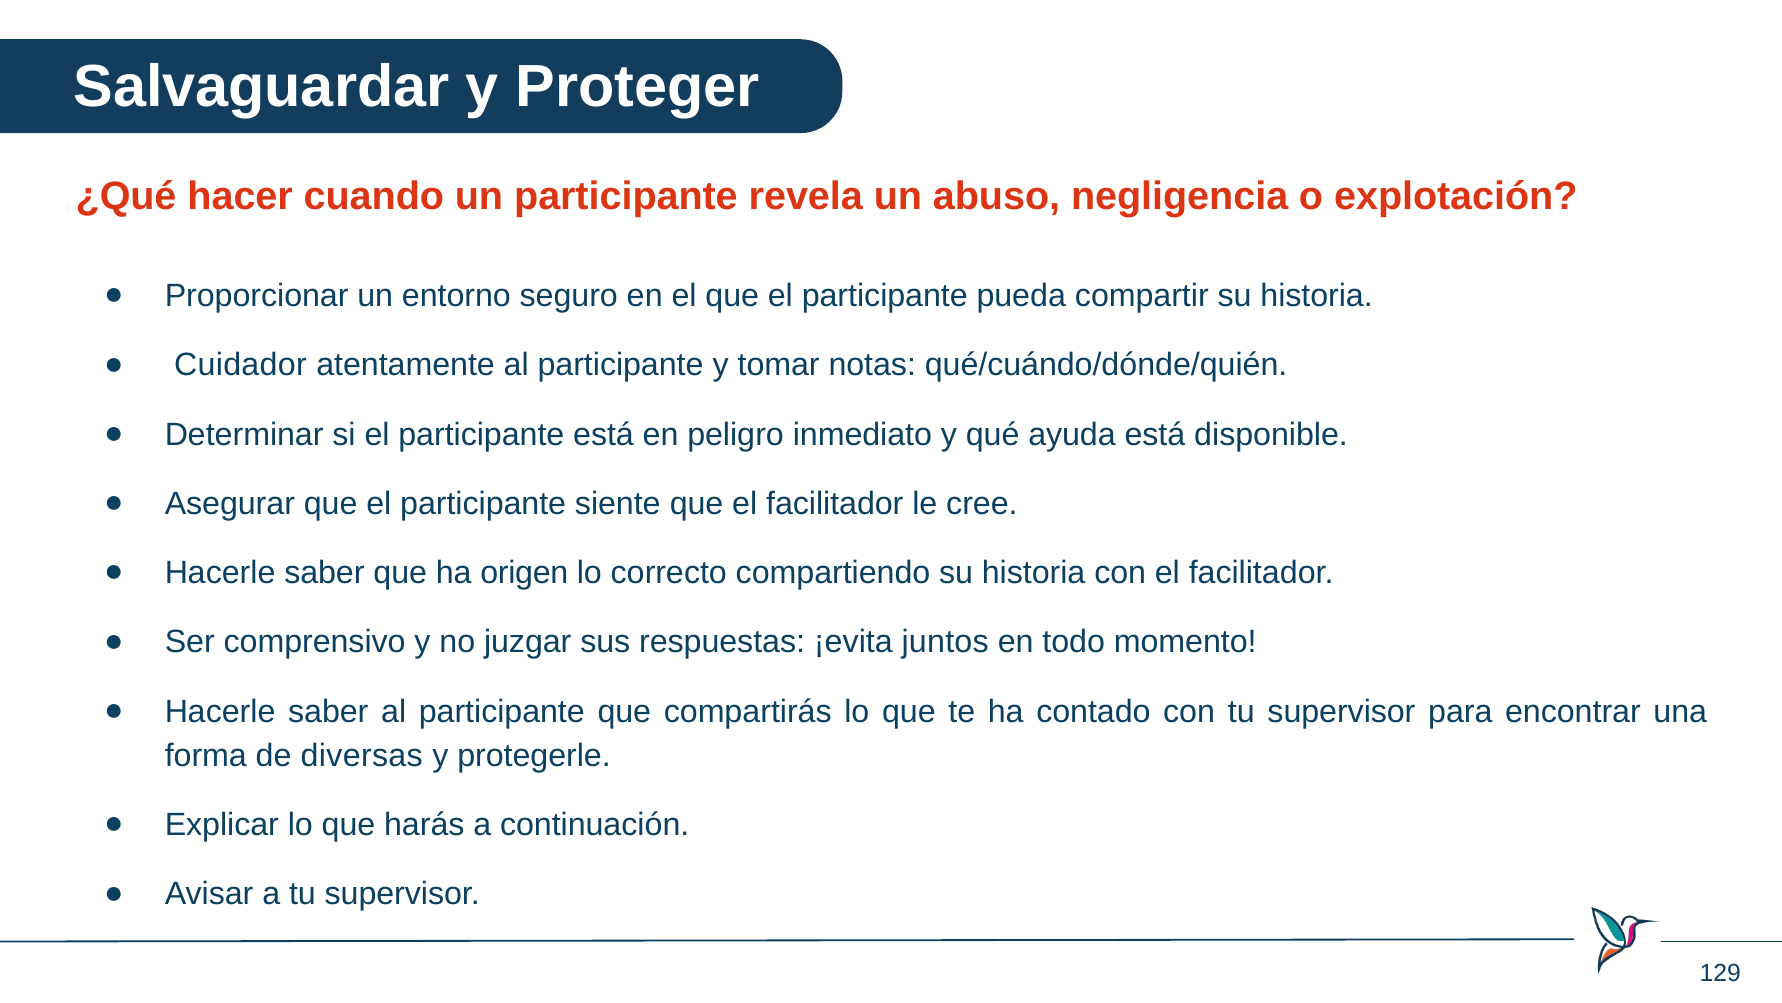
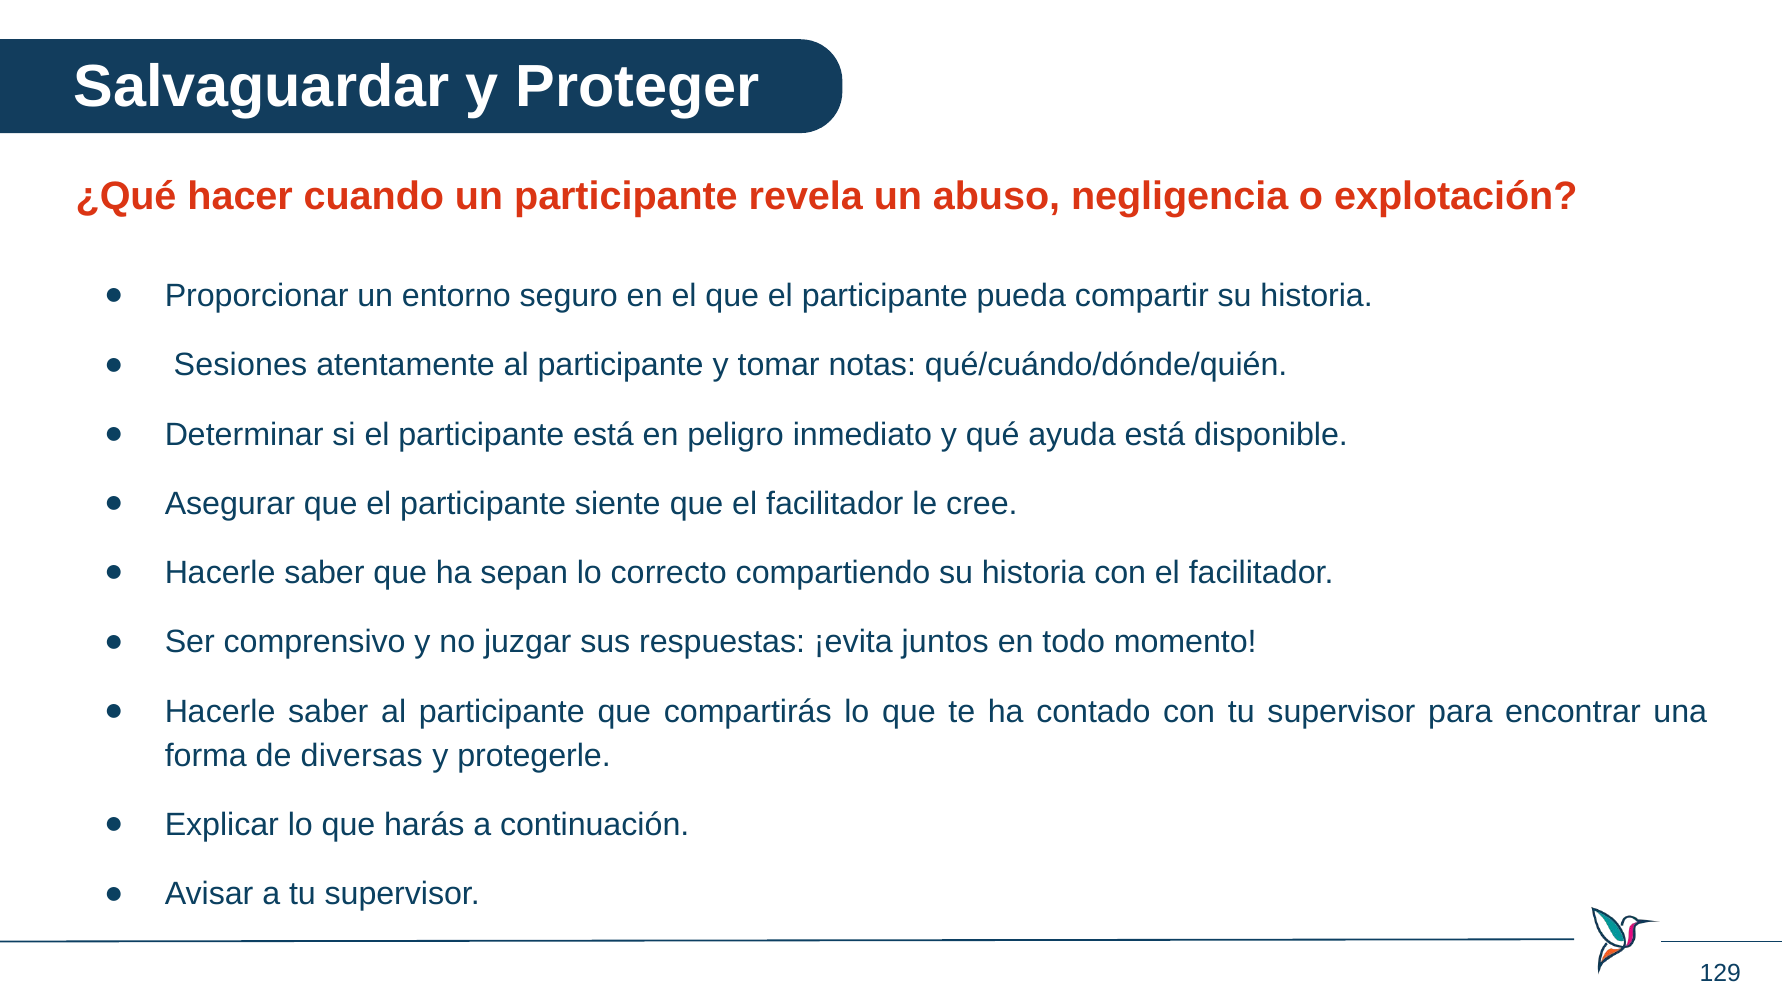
Cuidador: Cuidador -> Sesiones (241, 365)
origen: origen -> sepan (524, 573)
